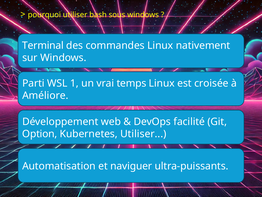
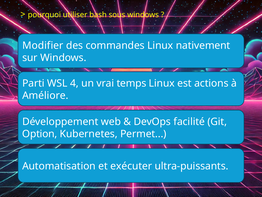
Terminal: Terminal -> Modifier (43, 45)
1: 1 -> 4 (74, 83)
croisée: croisée -> actions (211, 83)
Kubernetes Utiliser: Utiliser -> Permet (143, 134)
naviguer: naviguer -> exécuter (131, 166)
